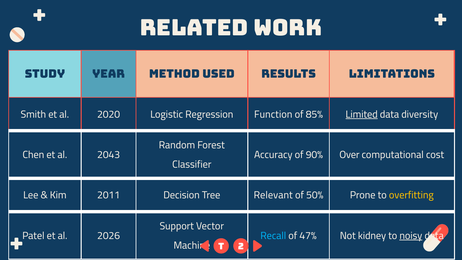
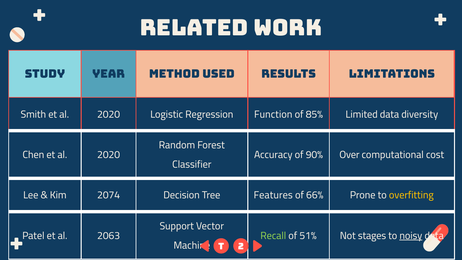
Limited underline: present -> none (362, 114)
Chen et al 2043: 2043 -> 2020 (109, 155)
2011: 2011 -> 2074 (109, 195)
Relevant: Relevant -> Features (273, 195)
50%: 50% -> 66% (315, 195)
2026: 2026 -> 2063 (109, 236)
Recall colour: light blue -> light green (273, 236)
47%: 47% -> 51% (308, 236)
kidney: kidney -> stages (372, 236)
